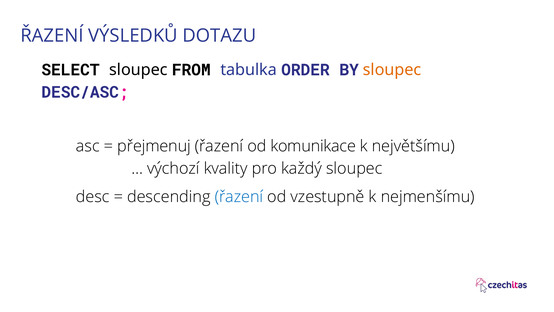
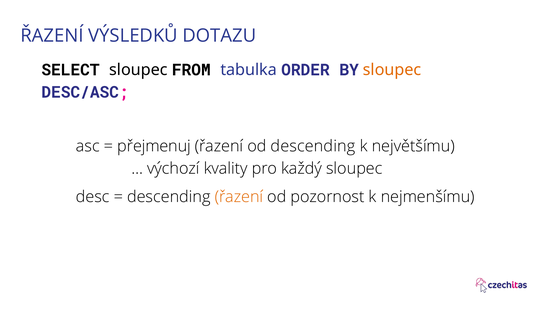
od komunikace: komunikace -> descending (313, 146)
řazení colour: blue -> orange (239, 197)
vzestupně: vzestupně -> pozornost (328, 197)
